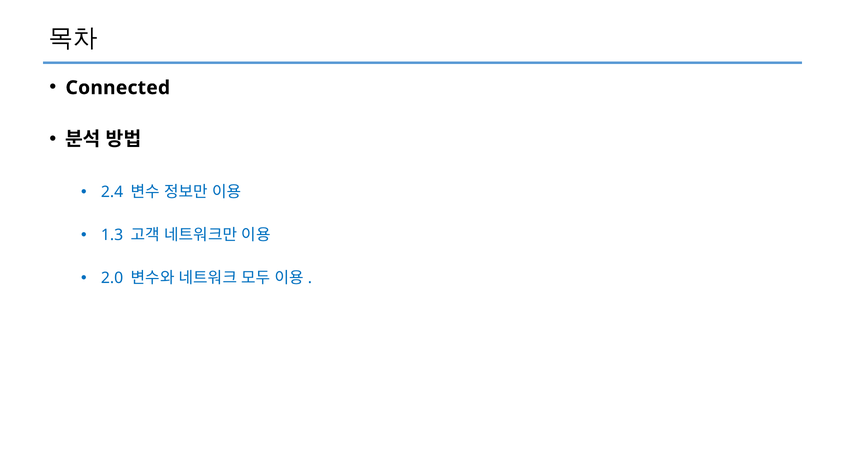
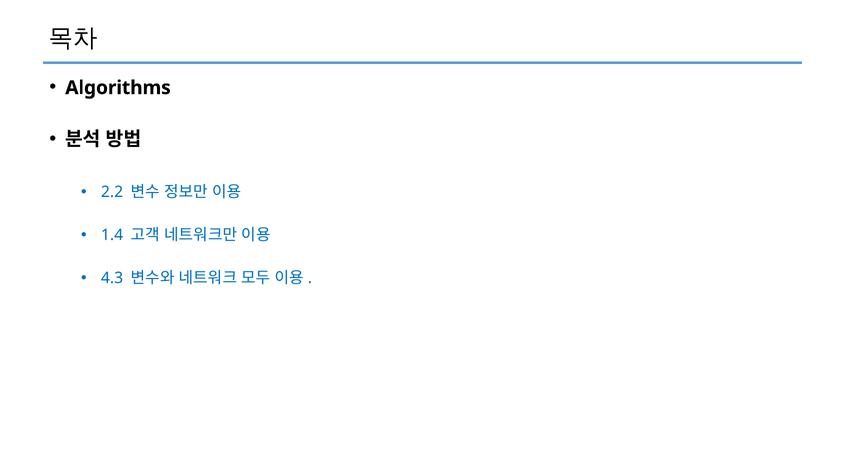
Connected: Connected -> Algorithms (118, 88)
2.4: 2.4 -> 2.2 (112, 192)
1.3: 1.3 -> 1.4 (112, 235)
2.0: 2.0 -> 4.3 (112, 278)
